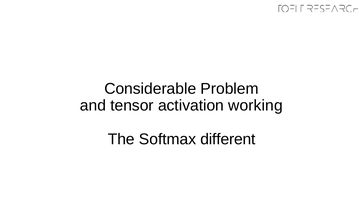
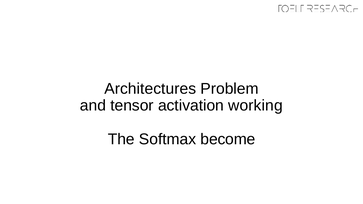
Considerable: Considerable -> Architectures (150, 89)
different: different -> become (228, 139)
